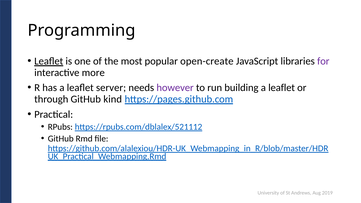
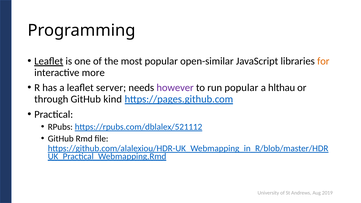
open-create: open-create -> open-similar (207, 61)
for colour: purple -> orange (323, 61)
run building: building -> popular (241, 88)
leaflet: leaflet -> hlthau (282, 88)
